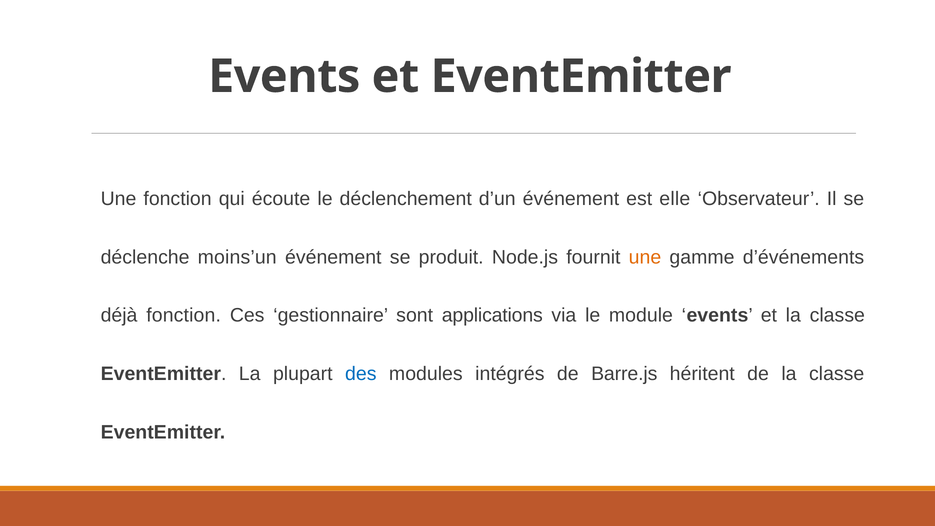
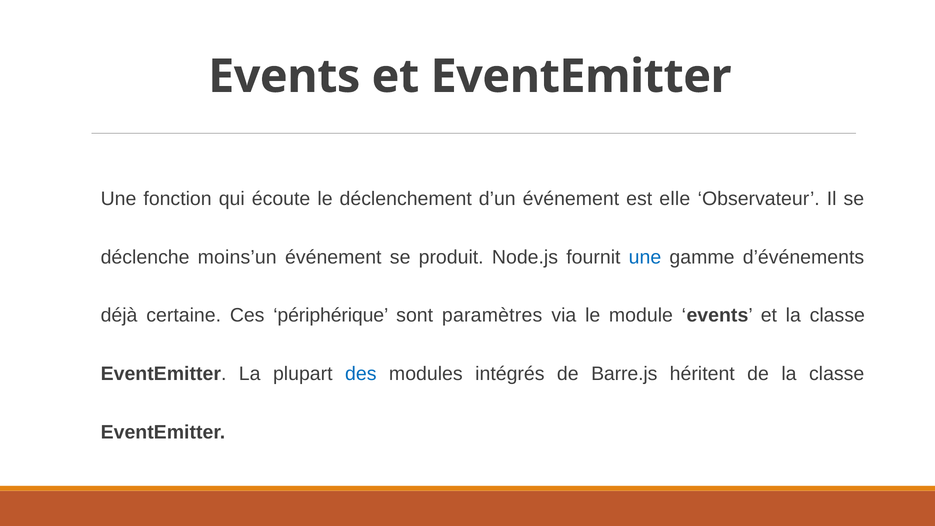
une colour: orange -> blue (645, 257)
déjà fonction: fonction -> certaine (184, 316)
gestionnaire: gestionnaire -> périphérique (331, 316)
applications: applications -> paramètres (492, 316)
